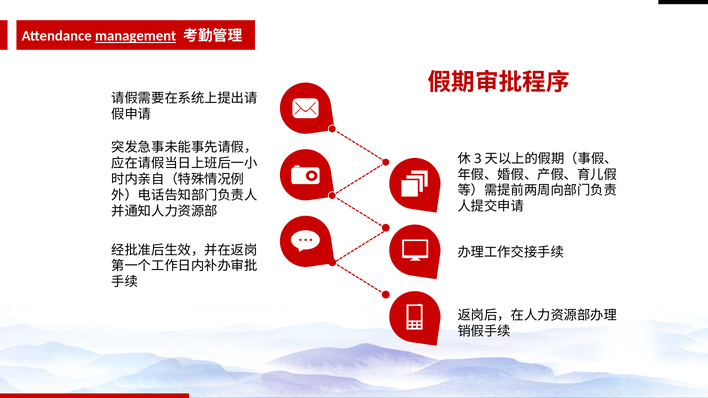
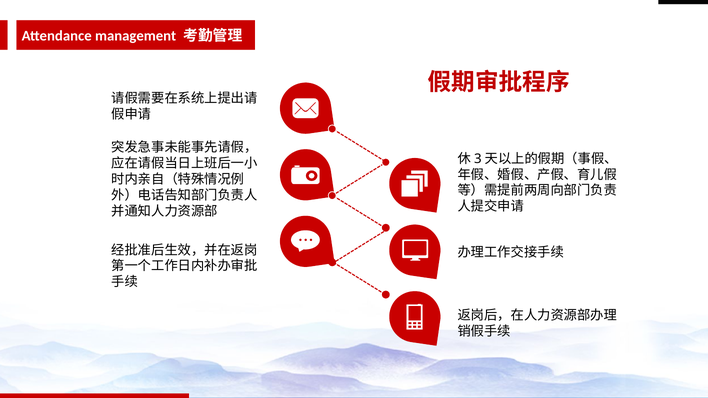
management underline: present -> none (136, 36)
